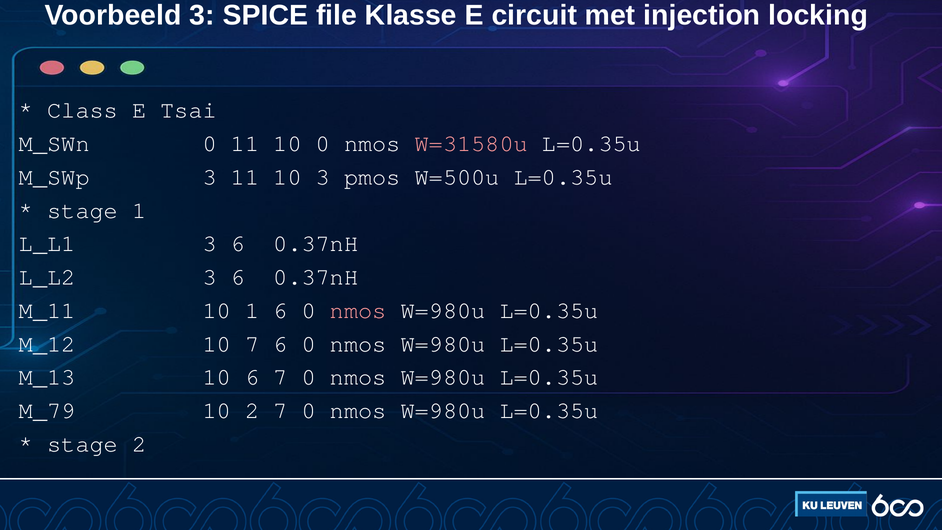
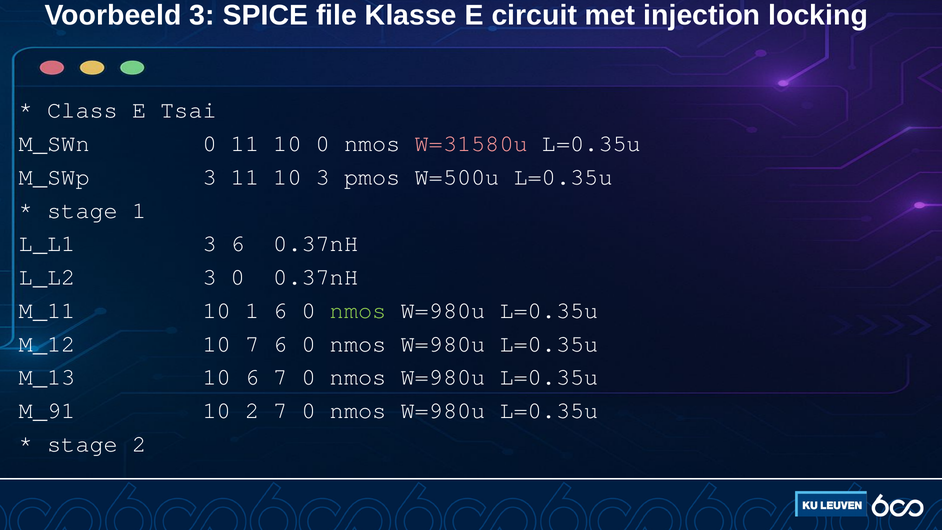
L_L2 3 6: 6 -> 0 (238, 277)
nmos colour: pink -> light green (358, 310)
M_79: M_79 -> M_91 (47, 410)
